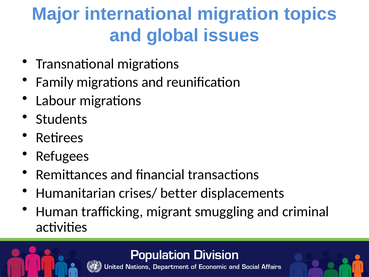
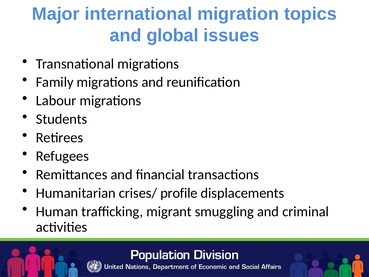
better: better -> profile (179, 193)
